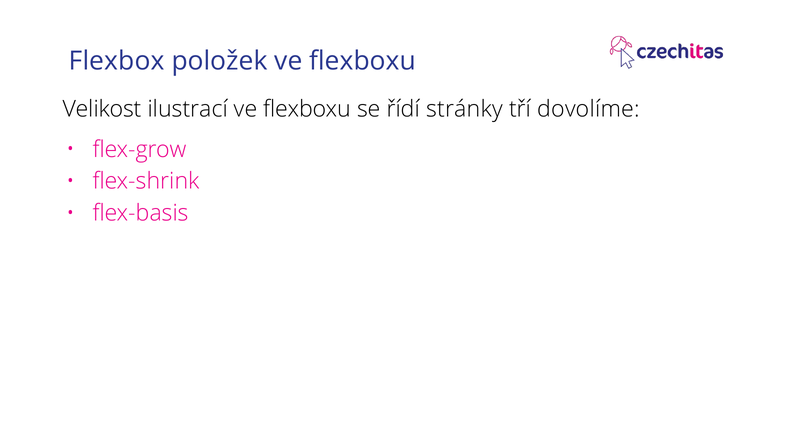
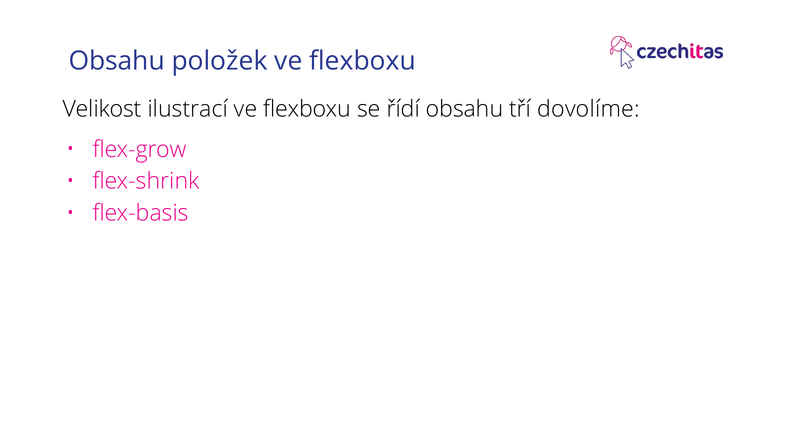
Flexbox: Flexbox -> Obsahu (117, 61)
řídí stránky: stránky -> obsahu (464, 109)
